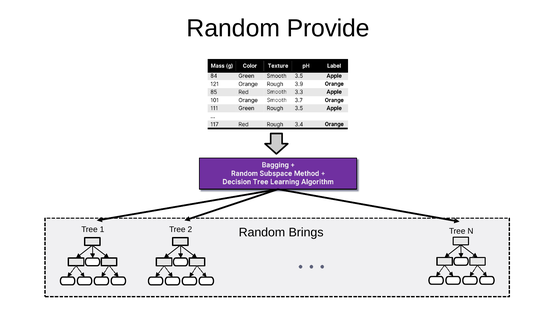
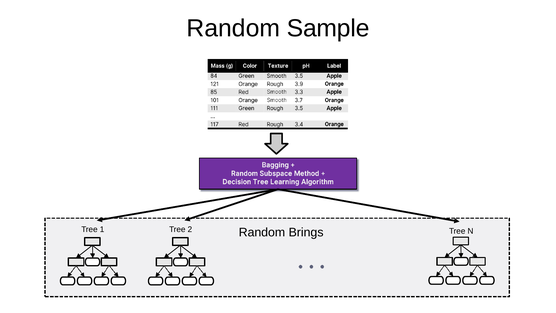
Provide: Provide -> Sample (328, 28)
